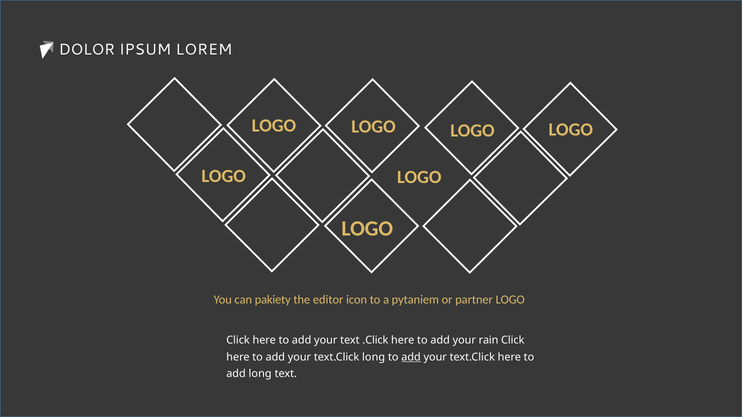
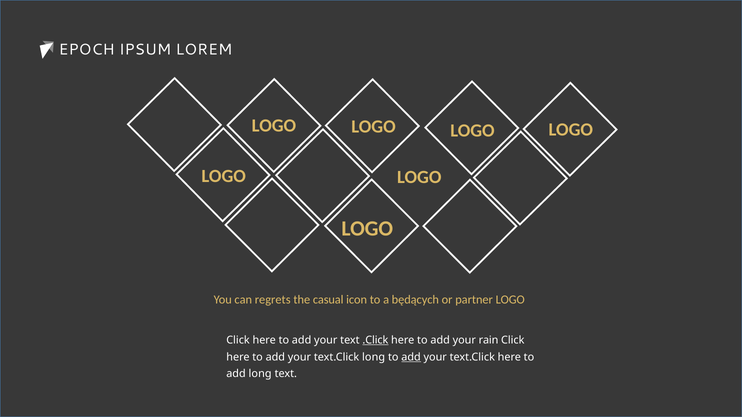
DOLOR: DOLOR -> EPOCH (87, 50)
pakiety: pakiety -> regrets (273, 300)
editor: editor -> casual (328, 300)
pytaniem: pytaniem -> będących (415, 300)
.Click underline: none -> present (375, 340)
